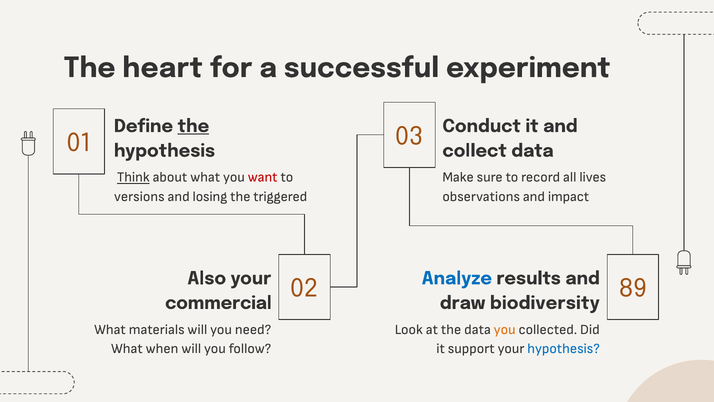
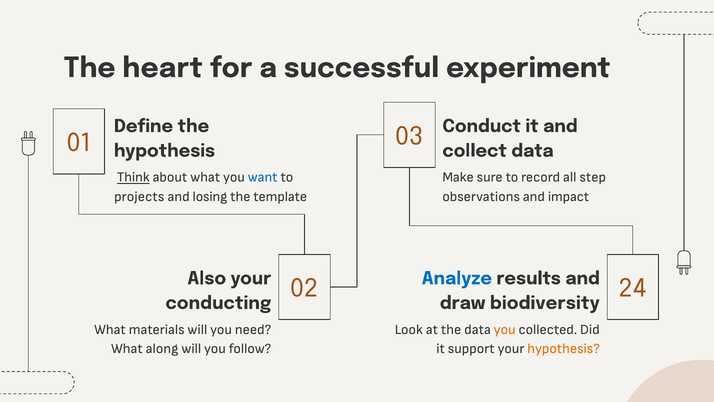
the underline: present -> none (193, 126)
want colour: red -> blue (263, 177)
lives: lives -> step (593, 177)
versions: versions -> projects (139, 196)
triggered: triggered -> template (280, 196)
89: 89 -> 24 (633, 289)
commercial: commercial -> conducting (218, 303)
when: when -> along (162, 348)
hypothesis colour: blue -> orange (564, 348)
